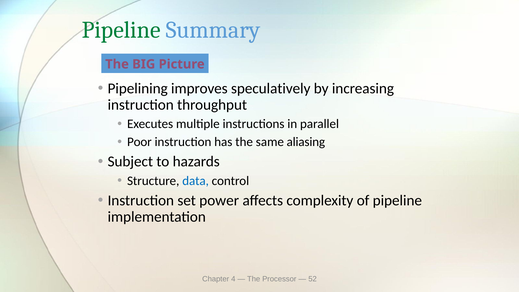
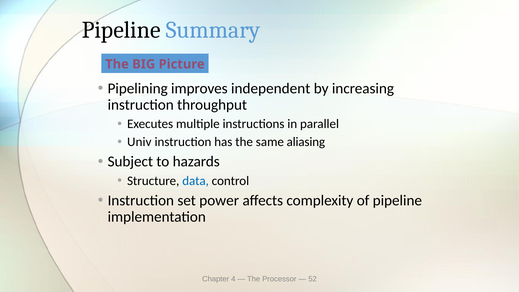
Pipeline colour: green -> black (121, 30)
speculatively: speculatively -> independent (271, 89)
Poor: Poor -> Univ (139, 142)
